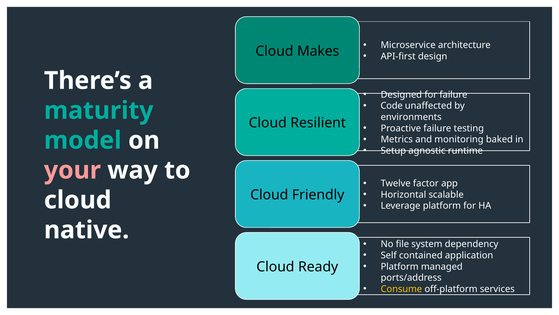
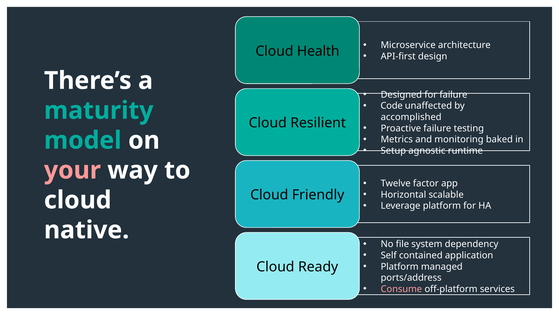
Makes: Makes -> Health (318, 51)
environments: environments -> accomplished (411, 117)
Consume colour: yellow -> pink (401, 289)
